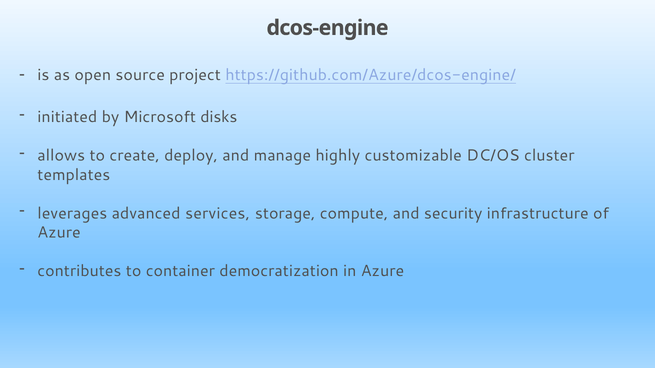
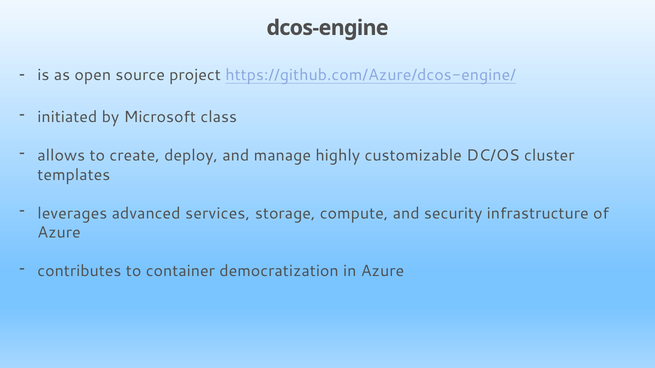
disks: disks -> class (219, 117)
